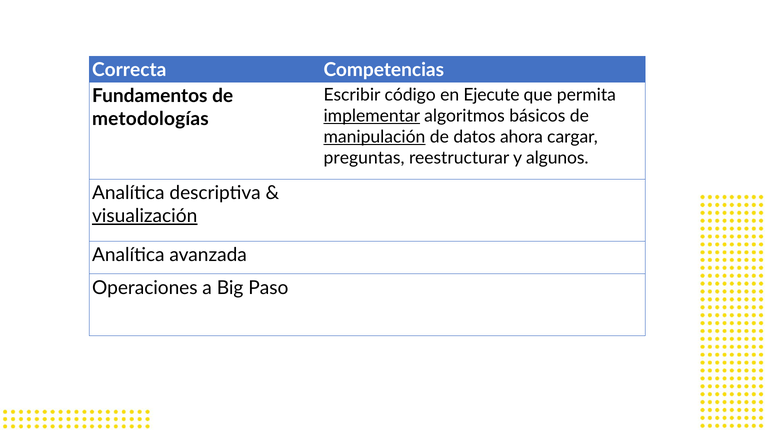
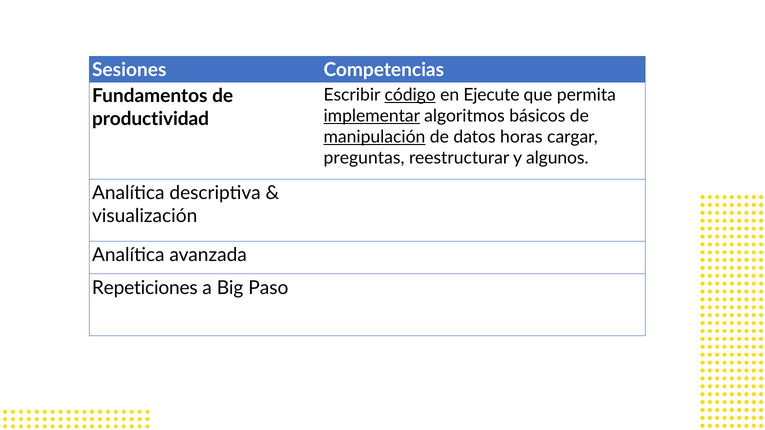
Correcta: Correcta -> Sesiones (129, 70)
código underline: none -> present (410, 95)
metodologías: metodologías -> productividad (150, 119)
ahora: ahora -> horas (521, 137)
visualización underline: present -> none (145, 216)
Operaciones: Operaciones -> Repeticiones (145, 288)
